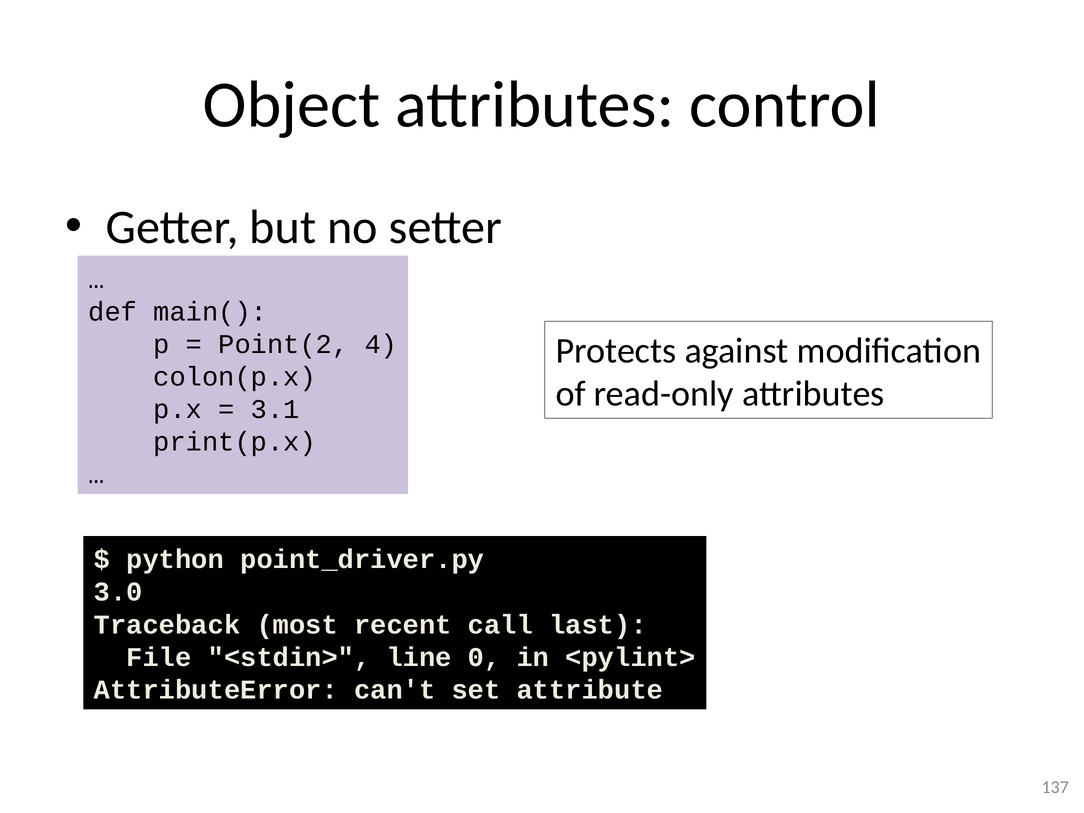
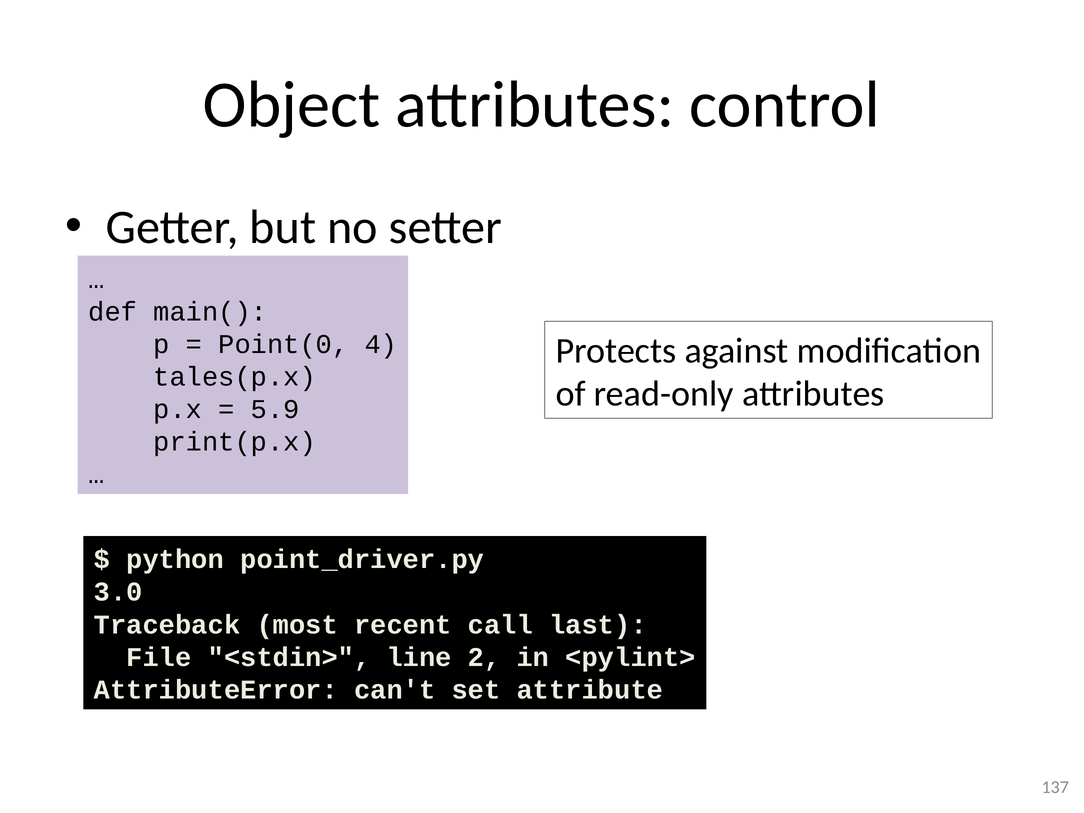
Point(2: Point(2 -> Point(0 (283, 344)
colon(p.x: colon(p.x -> tales(p.x (235, 377)
3.1: 3.1 -> 5.9 (275, 409)
0: 0 -> 2 (484, 657)
